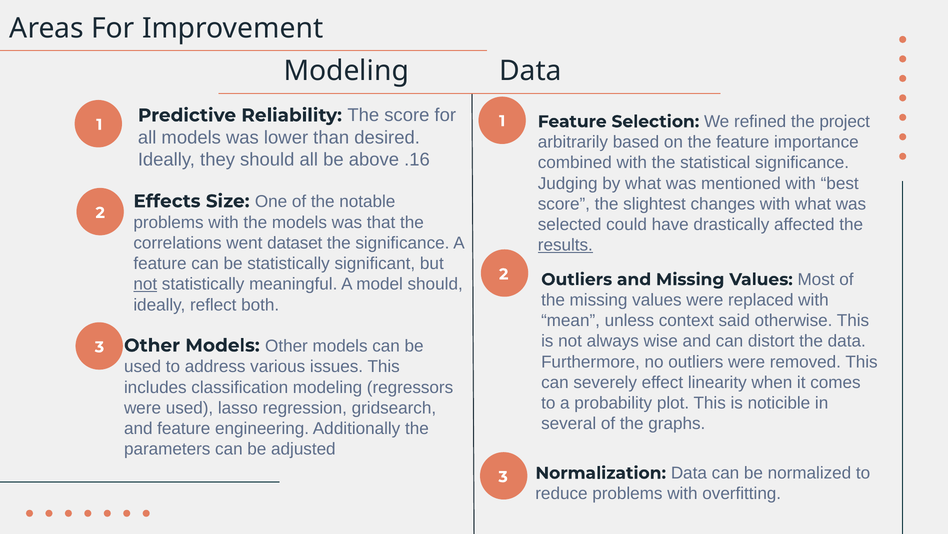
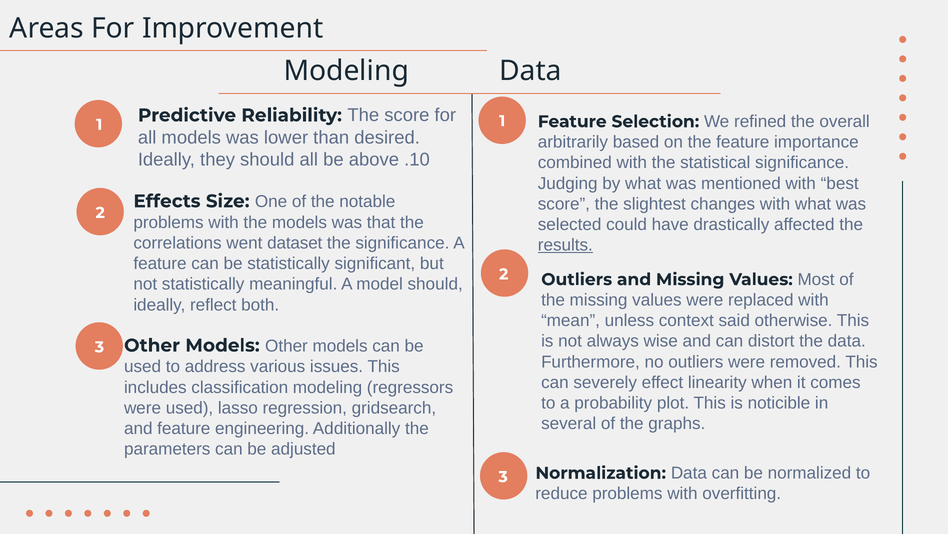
project: project -> overall (845, 121)
.16: .16 -> .10 (417, 159)
not underline: present -> none (145, 284)
